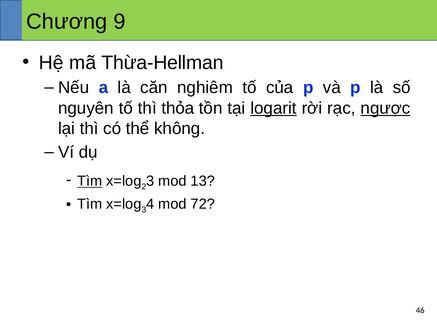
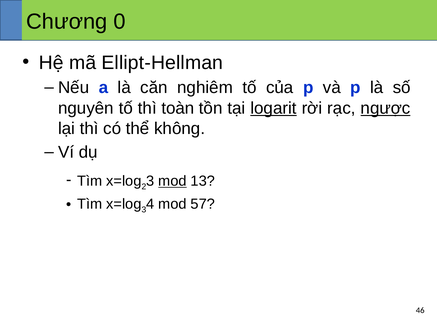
9: 9 -> 0 (119, 22)
Thừa-Hellman: Thừa-Hellman -> Ellipt-Hellman (162, 63)
thỏa: thỏa -> toàn (178, 108)
Tìm underline: present -> none (90, 181)
mod underline: none -> present (172, 181)
72: 72 -> 57 (203, 204)
